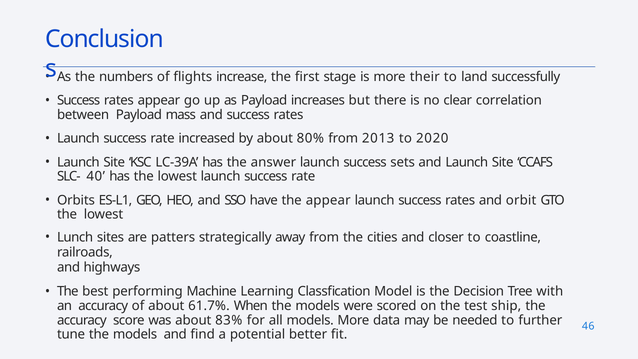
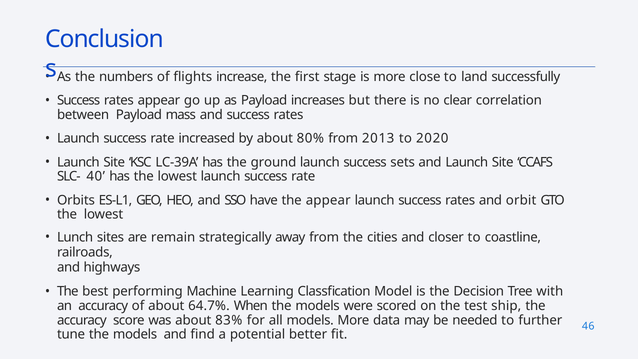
their: their -> close (425, 77)
answer: answer -> ground (274, 162)
patters: patters -> remain (173, 237)
61.7%: 61.7% -> 64.7% (209, 306)
